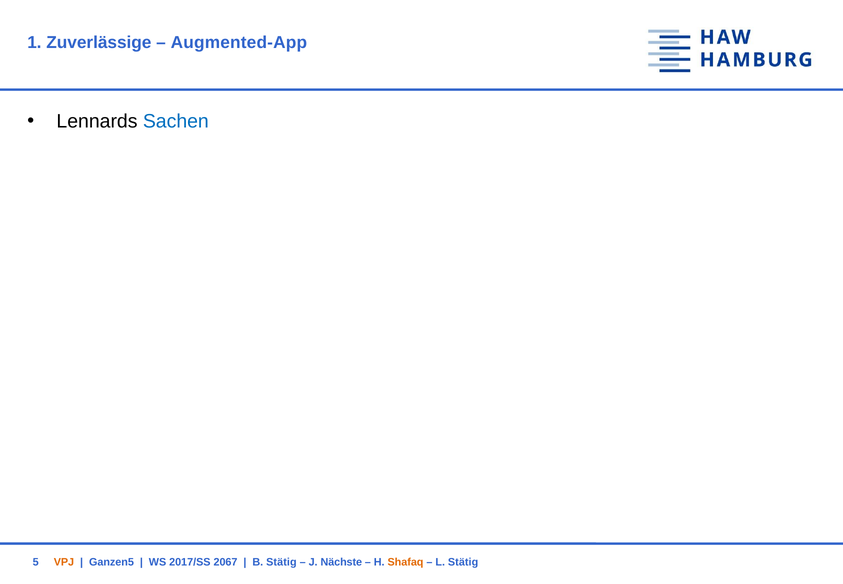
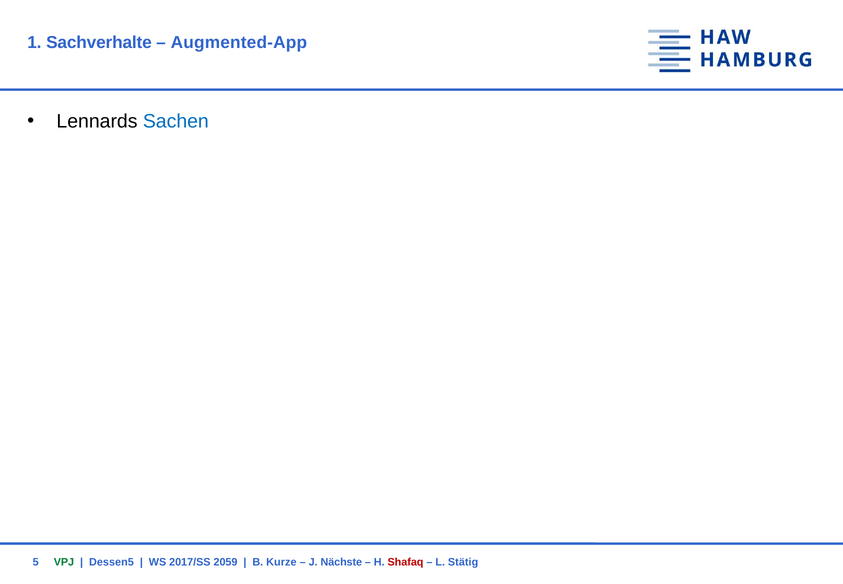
Zuverlässige: Zuverlässige -> Sachverhalte (99, 42)
VPJ colour: orange -> green (64, 562)
Ganzen5: Ganzen5 -> Dessen5 (111, 562)
2067: 2067 -> 2059 (226, 562)
B Stätig: Stätig -> Kurze (281, 562)
Shafaq colour: orange -> red (406, 562)
